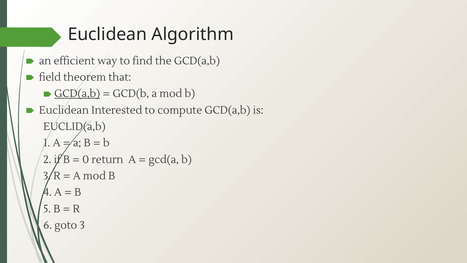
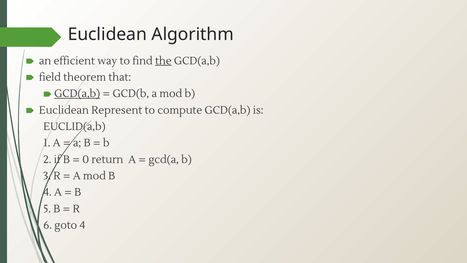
the underline: none -> present (163, 61)
Interested: Interested -> Represent (117, 110)
goto 3: 3 -> 4 (82, 225)
